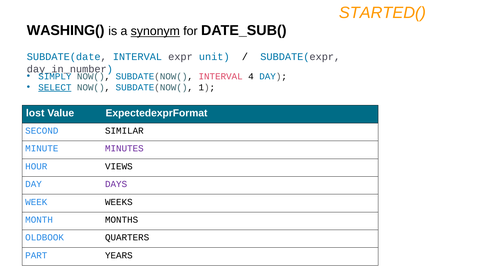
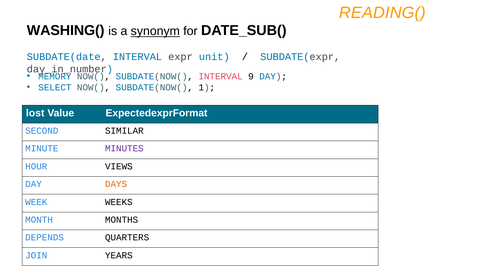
STARTED(: STARTED( -> READING( (382, 13)
SIMPLY: SIMPLY -> MEMORY (55, 76)
4: 4 -> 9 (251, 76)
SELECT underline: present -> none (55, 88)
DAYS colour: purple -> orange (116, 184)
OLDBOOK: OLDBOOK -> DEPENDS (45, 238)
PART: PART -> JOIN (36, 256)
